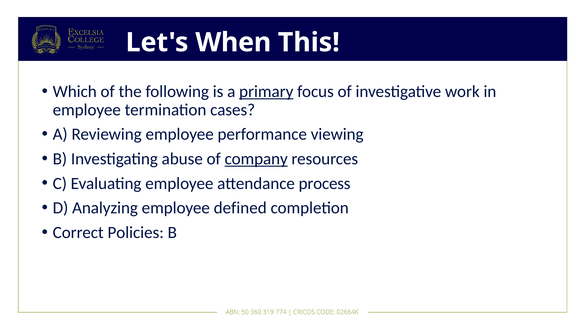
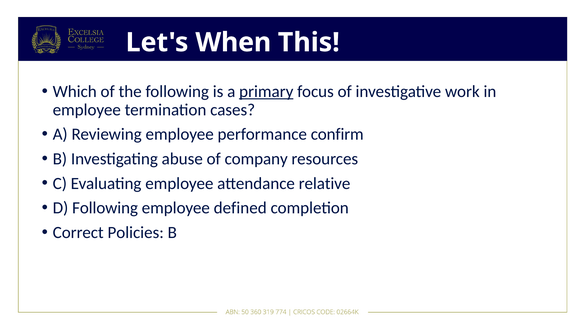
viewing: viewing -> confirm (337, 134)
company underline: present -> none (256, 159)
process: process -> relative (325, 183)
D Analyzing: Analyzing -> Following (105, 208)
